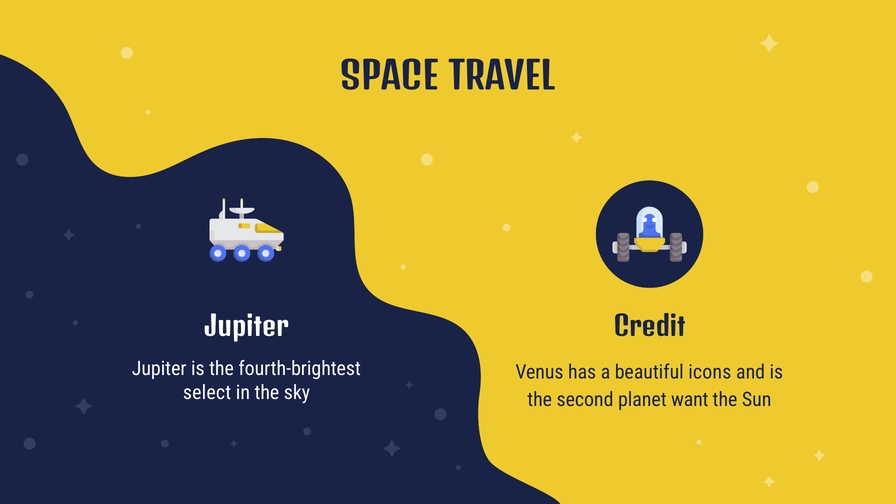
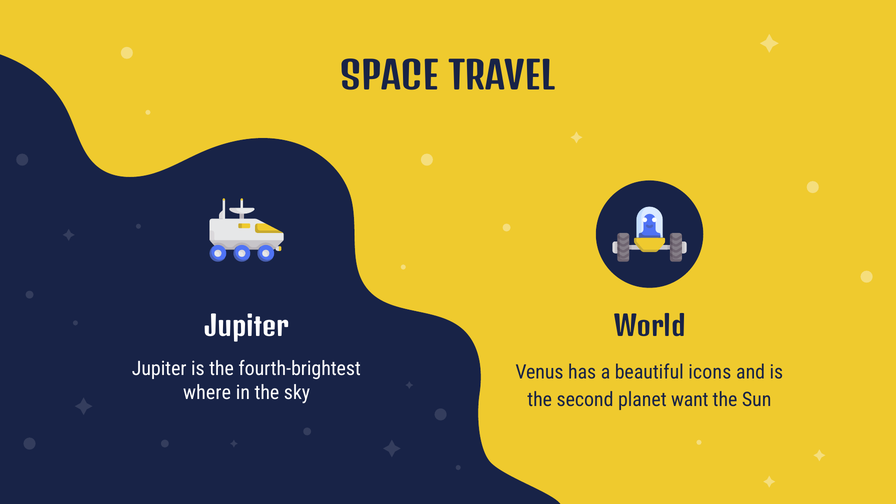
Credit: Credit -> World (650, 327)
select: select -> where (207, 393)
